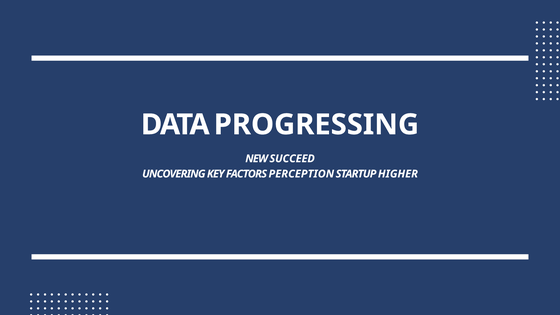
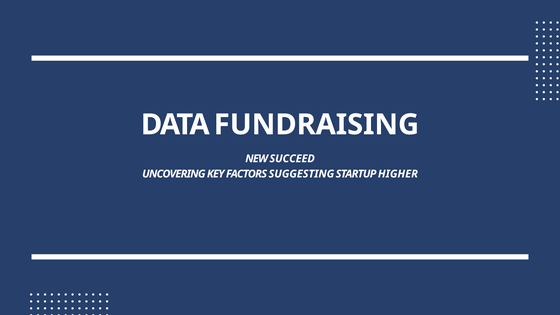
PROGRESSING: PROGRESSING -> FUNDRAISING (316, 125)
PERCEPTION: PERCEPTION -> SUGGESTING (301, 174)
